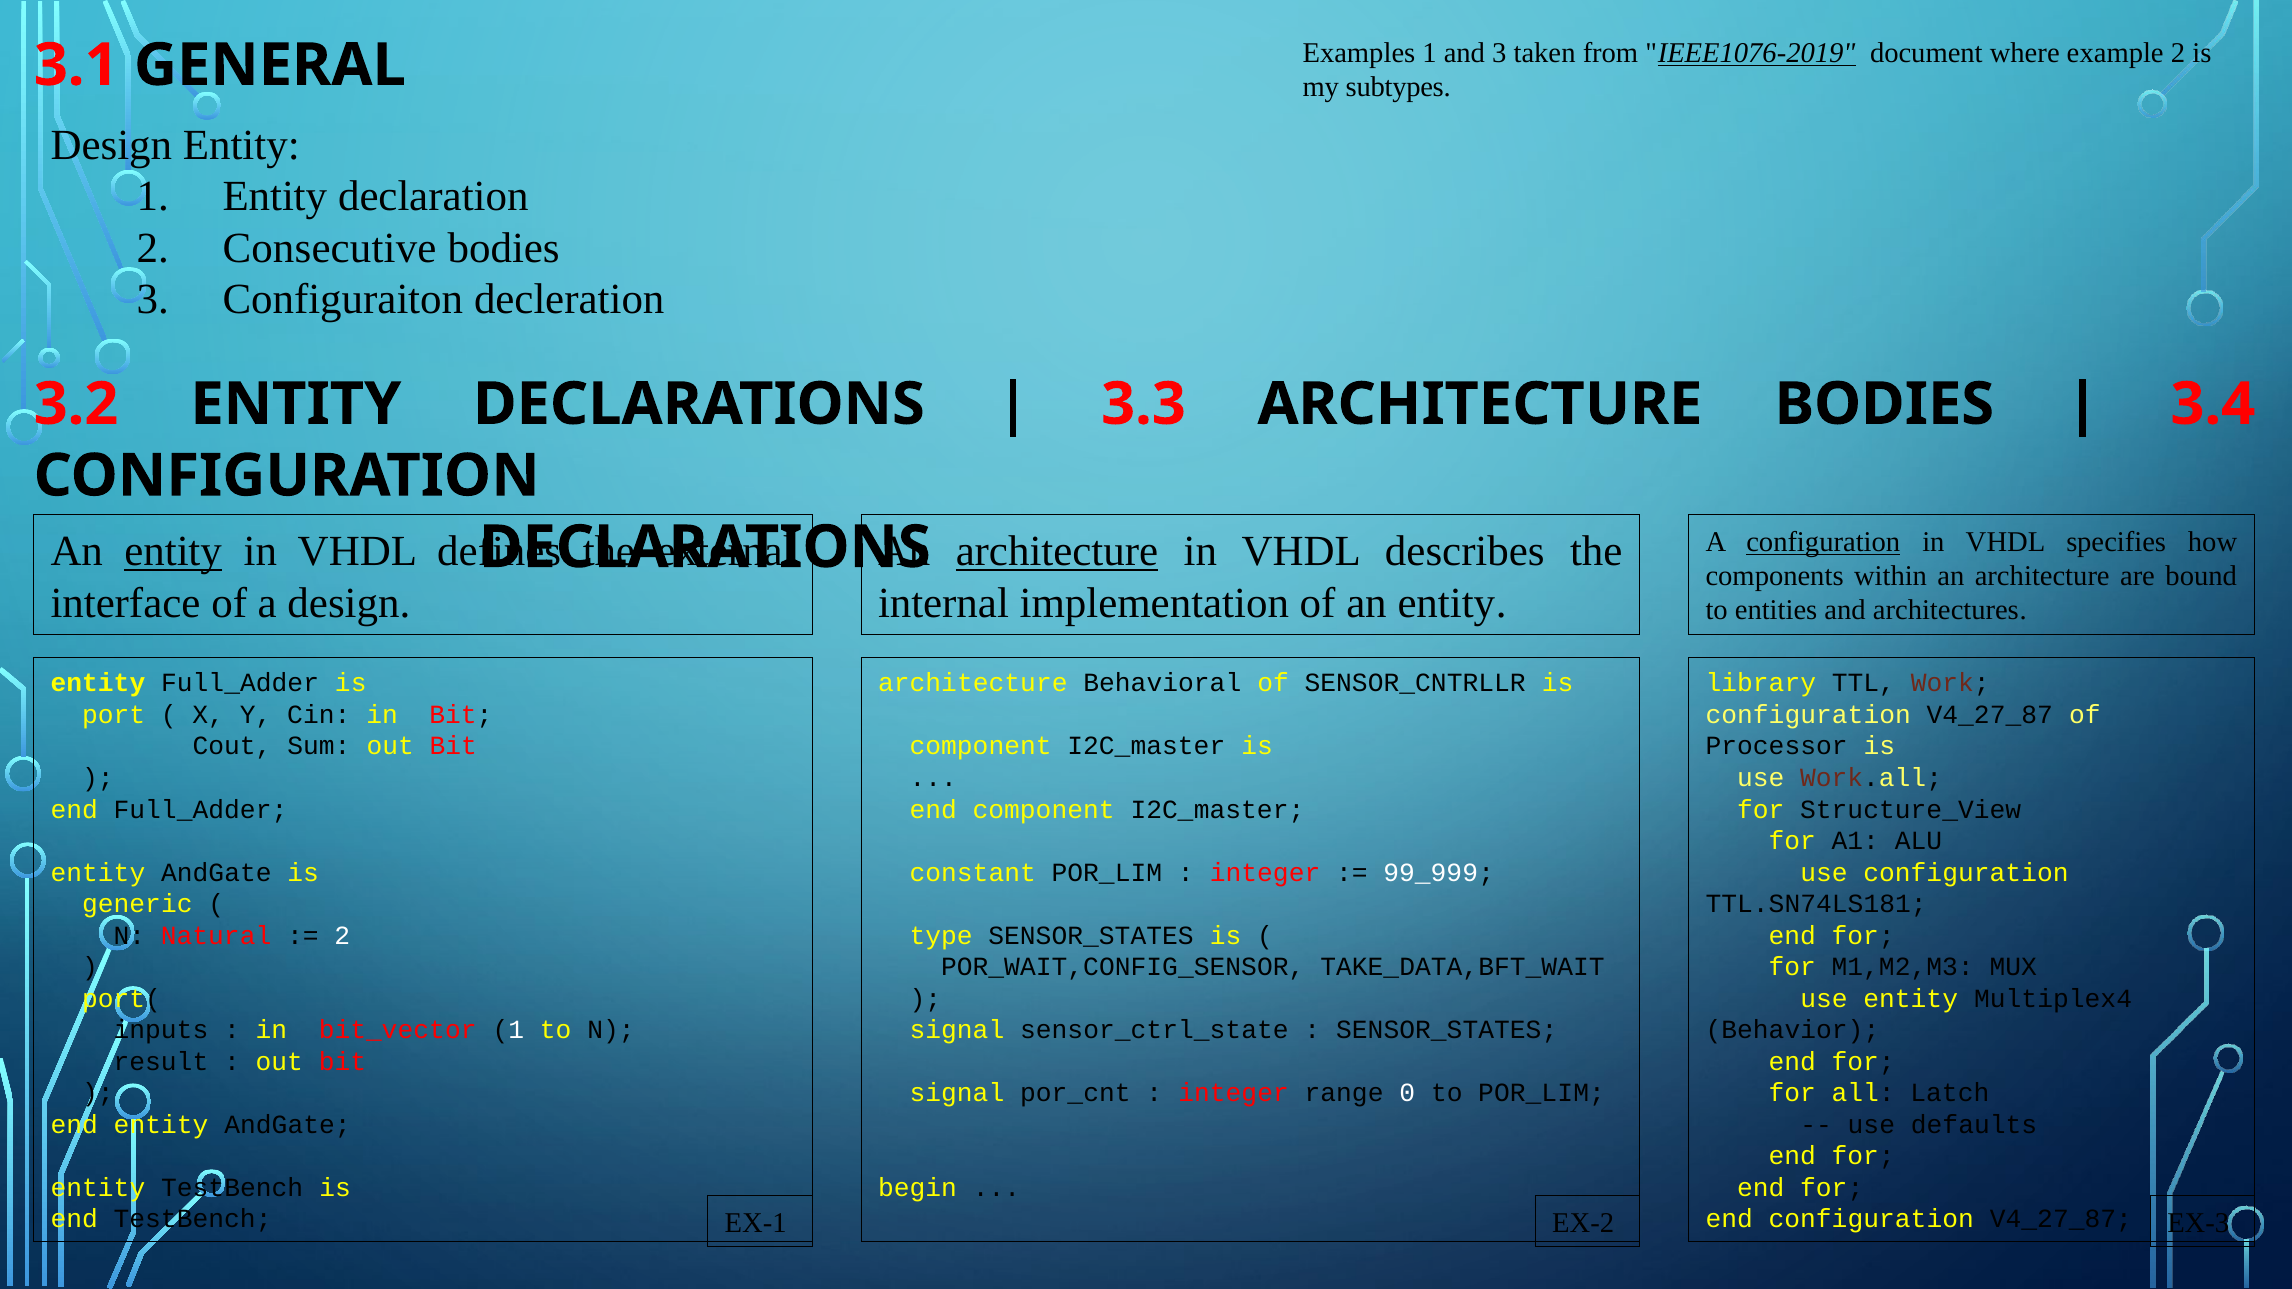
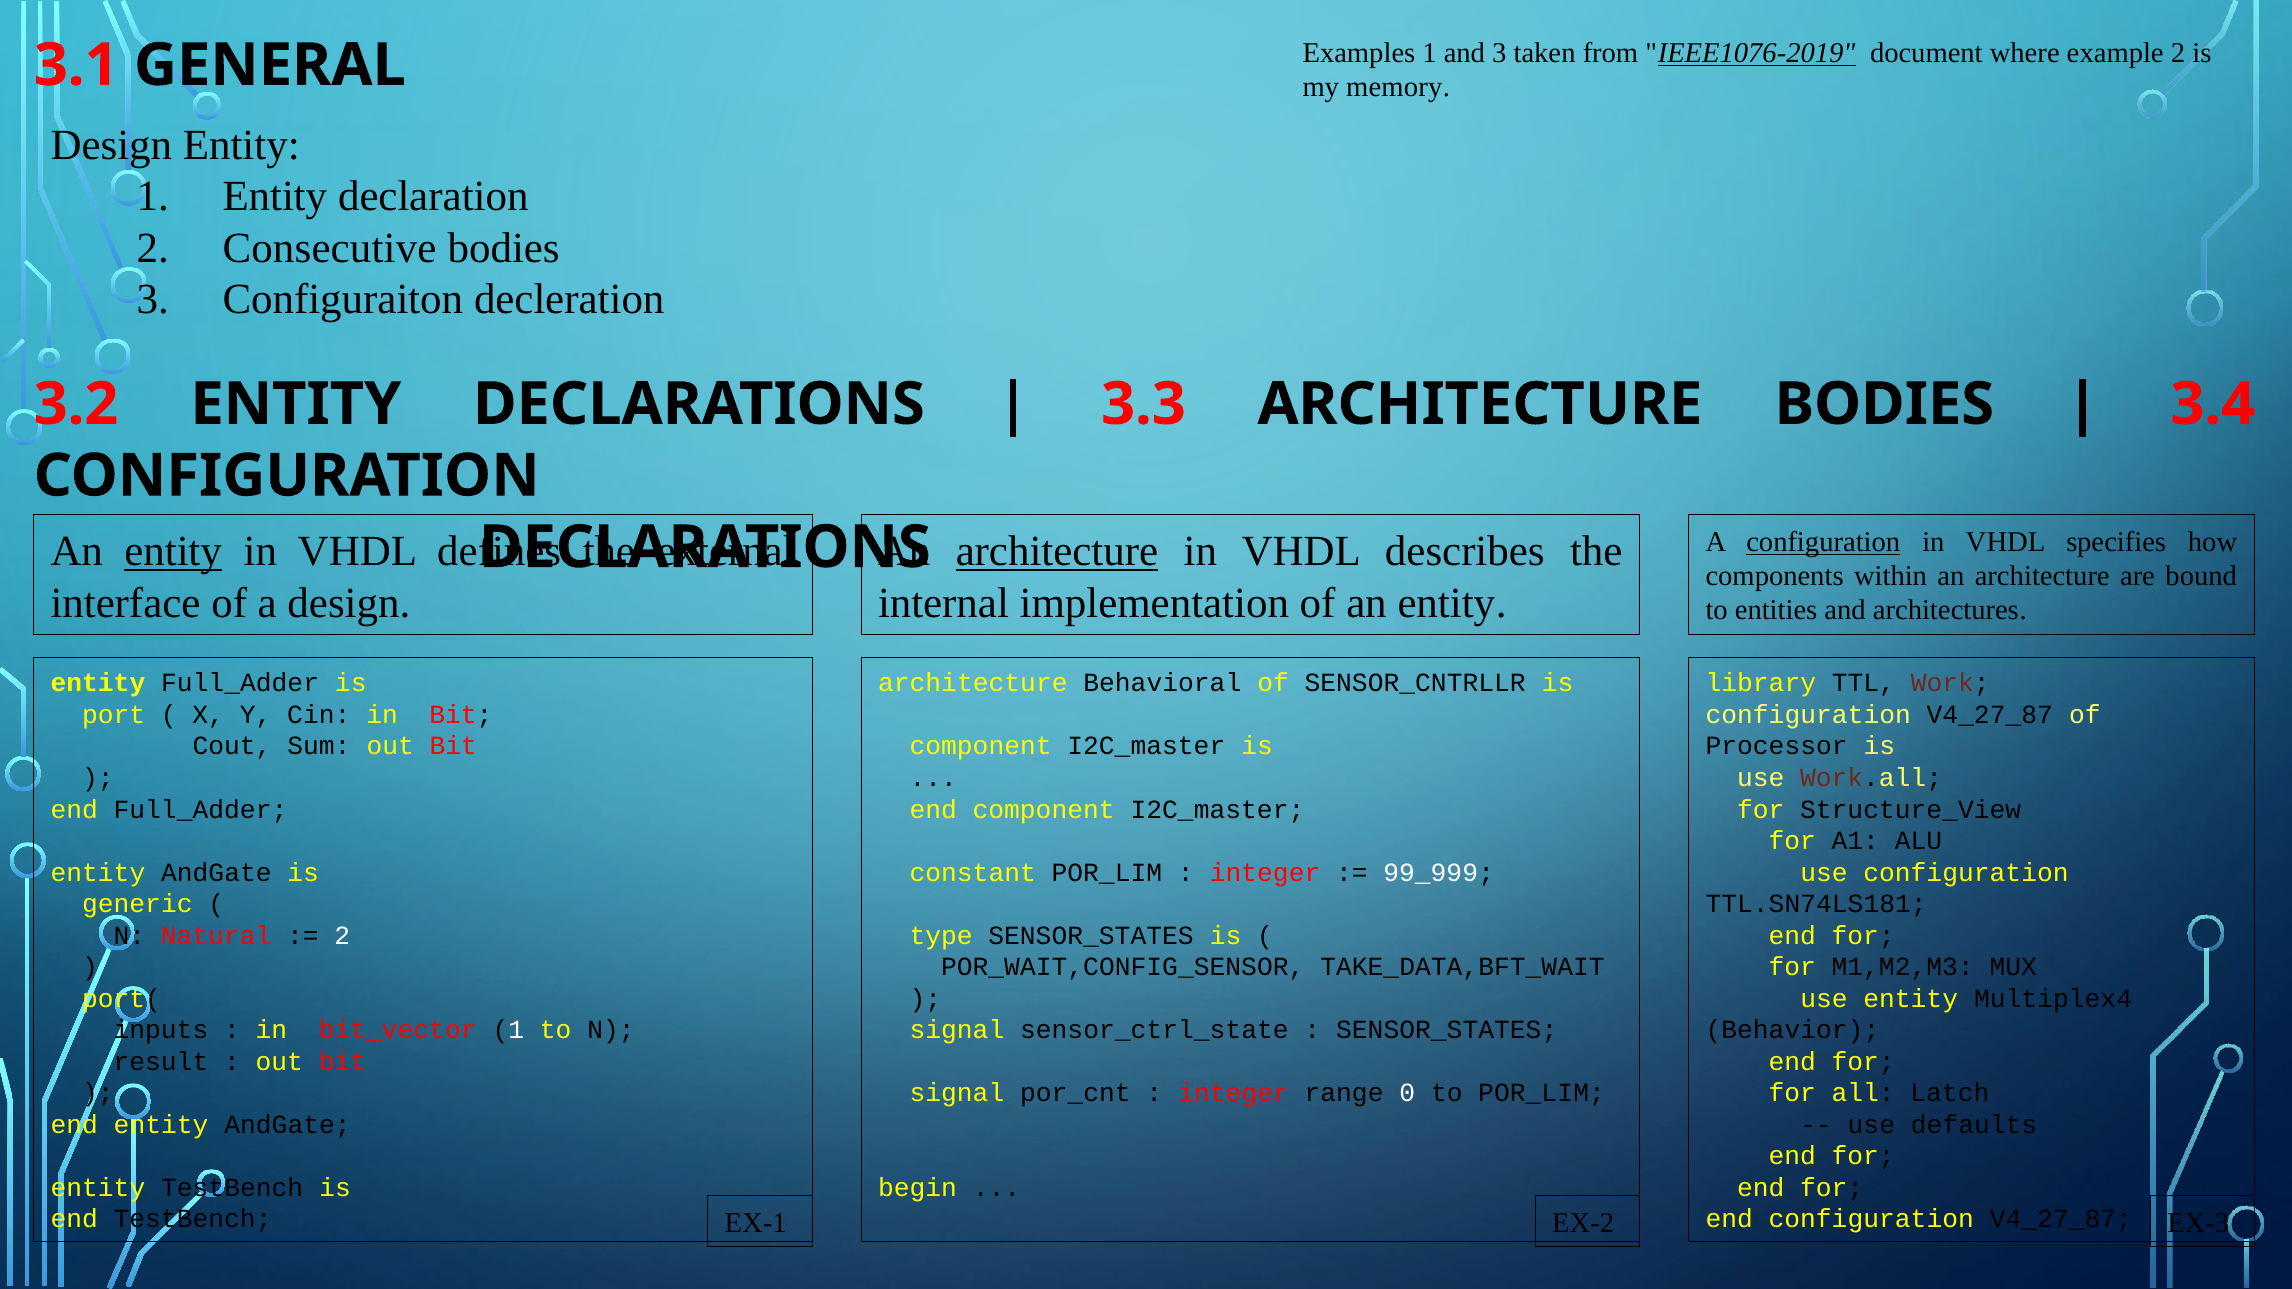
subtypes: subtypes -> memory (1398, 87)
